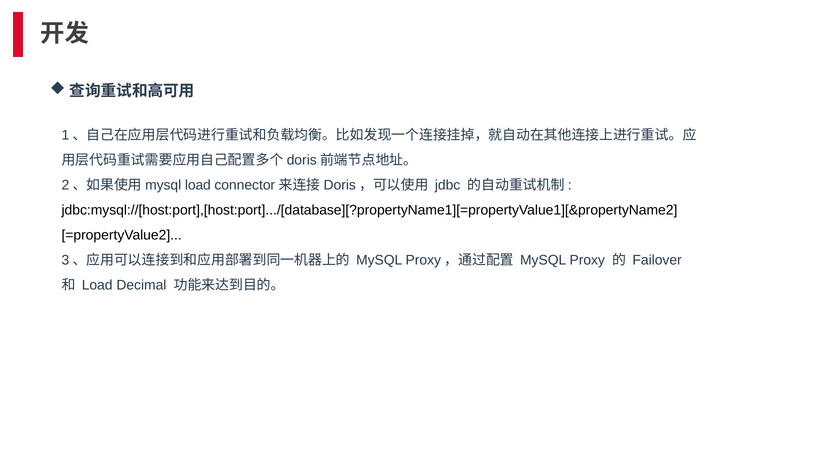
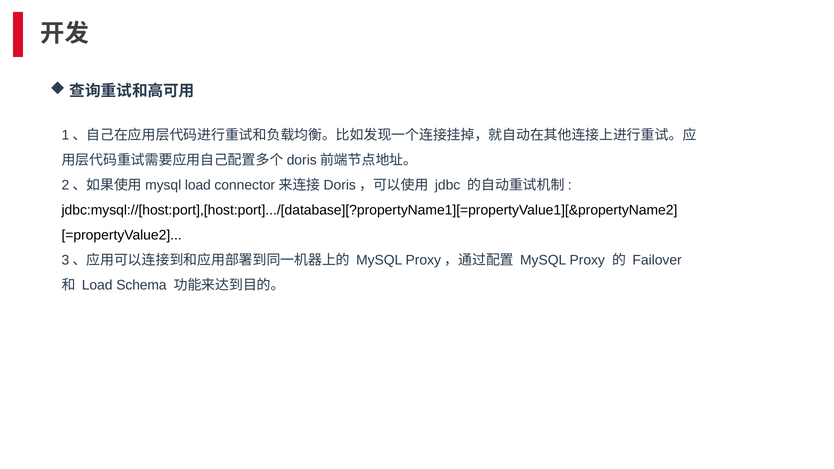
Decimal: Decimal -> Schema (141, 285)
